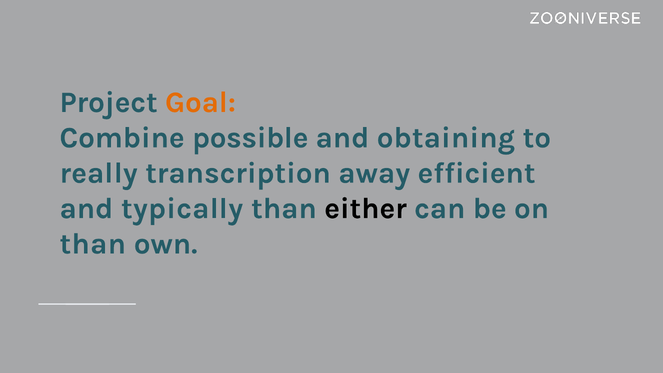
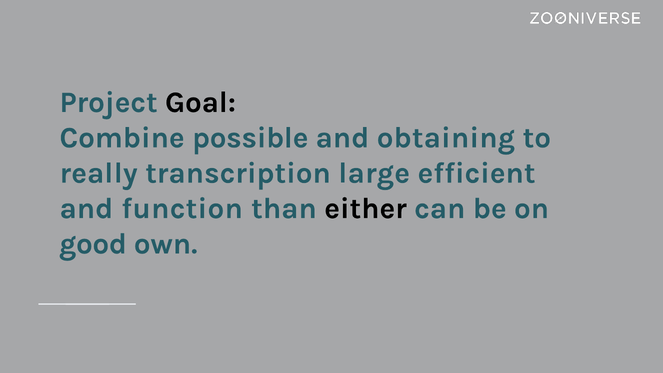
Goal colour: orange -> black (200, 102)
away: away -> large (374, 173)
typically: typically -> function (182, 208)
than: than -> good (93, 244)
